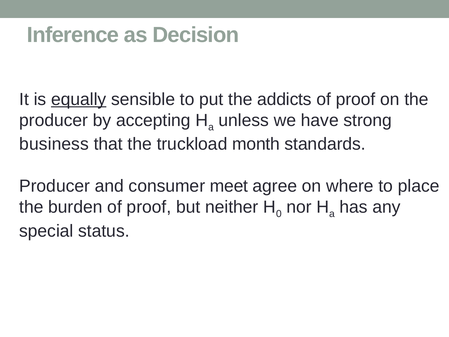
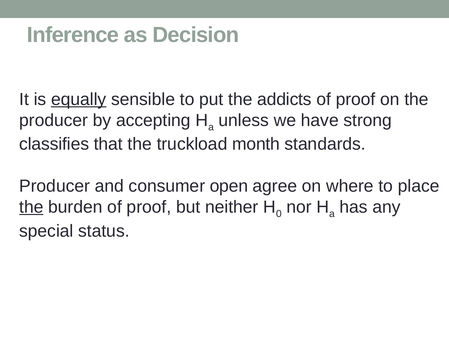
business: business -> classifies (54, 144)
meet: meet -> open (229, 186)
the underline: none -> present (31, 207)
